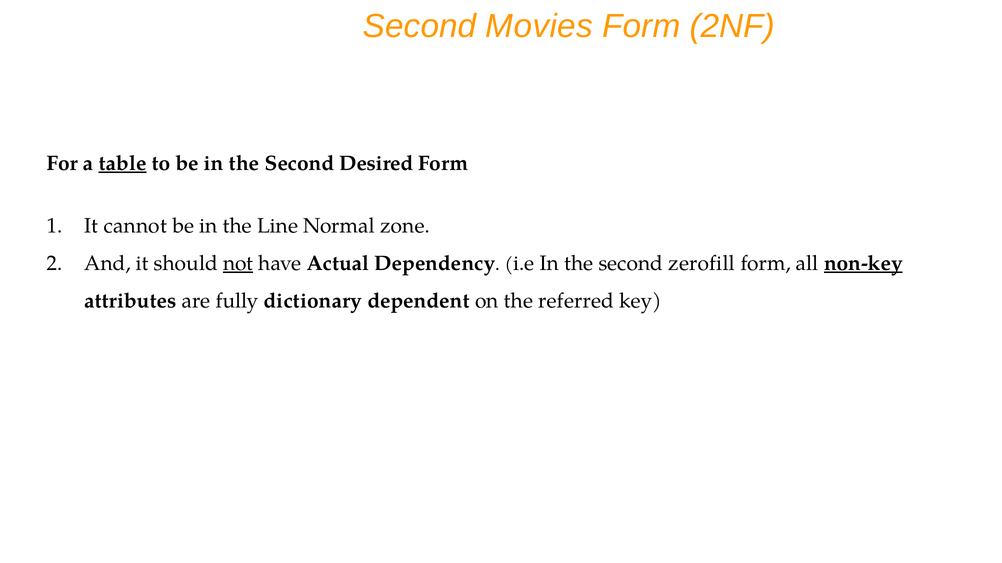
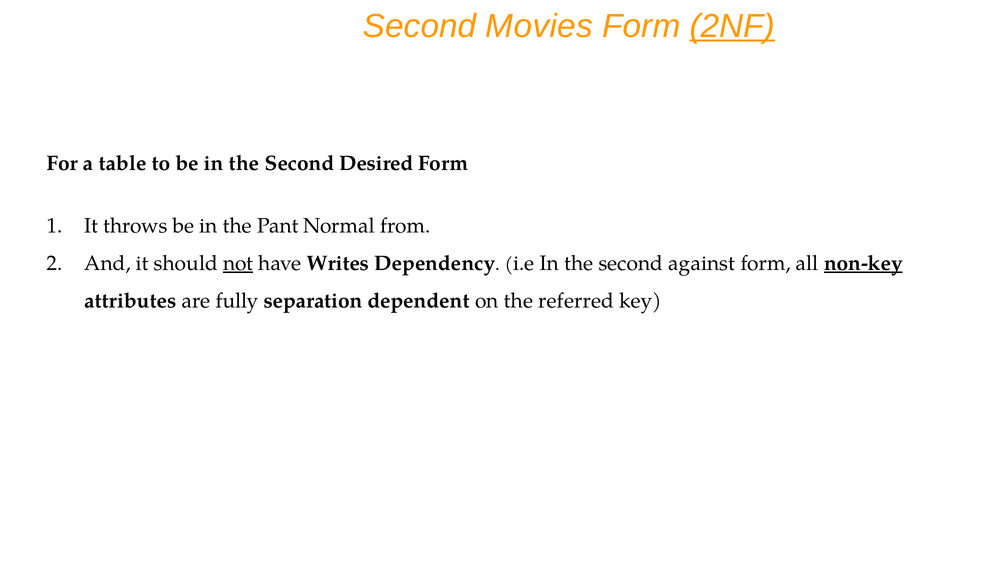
2NF underline: none -> present (732, 26)
table underline: present -> none (123, 163)
cannot: cannot -> throws (135, 226)
Line: Line -> Pant (278, 226)
zone: zone -> from (405, 226)
Actual: Actual -> Writes (338, 264)
zerofill: zerofill -> against (702, 264)
dictionary: dictionary -> separation (313, 301)
